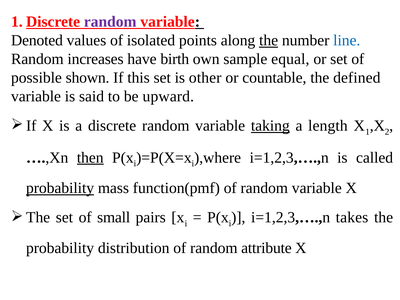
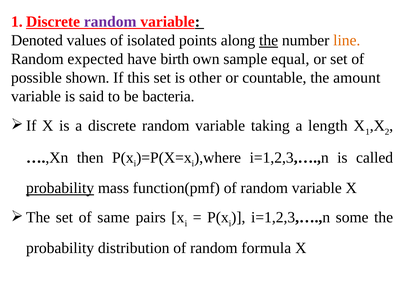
line colour: blue -> orange (347, 40)
increases: increases -> expected (95, 59)
defined: defined -> amount (357, 78)
upward: upward -> bacteria (168, 96)
taking underline: present -> none (270, 126)
then underline: present -> none (90, 158)
small: small -> same (114, 217)
takes: takes -> some (352, 217)
attribute: attribute -> formula (266, 248)
